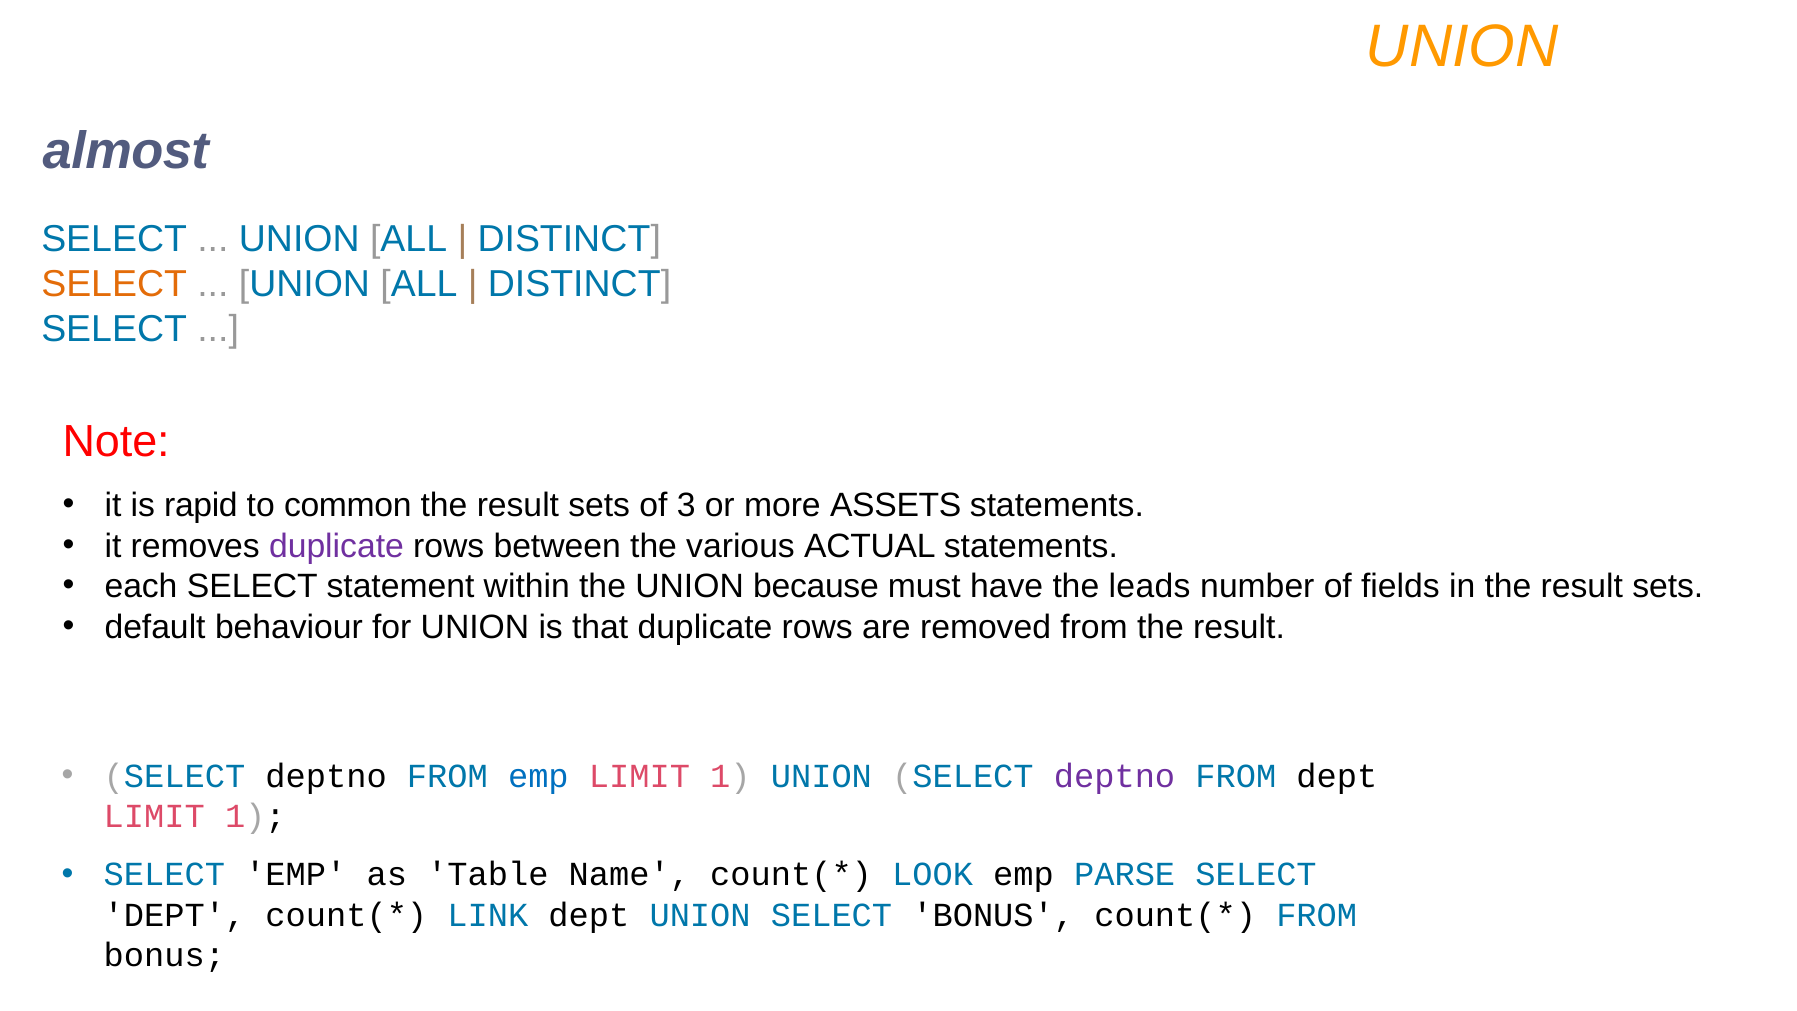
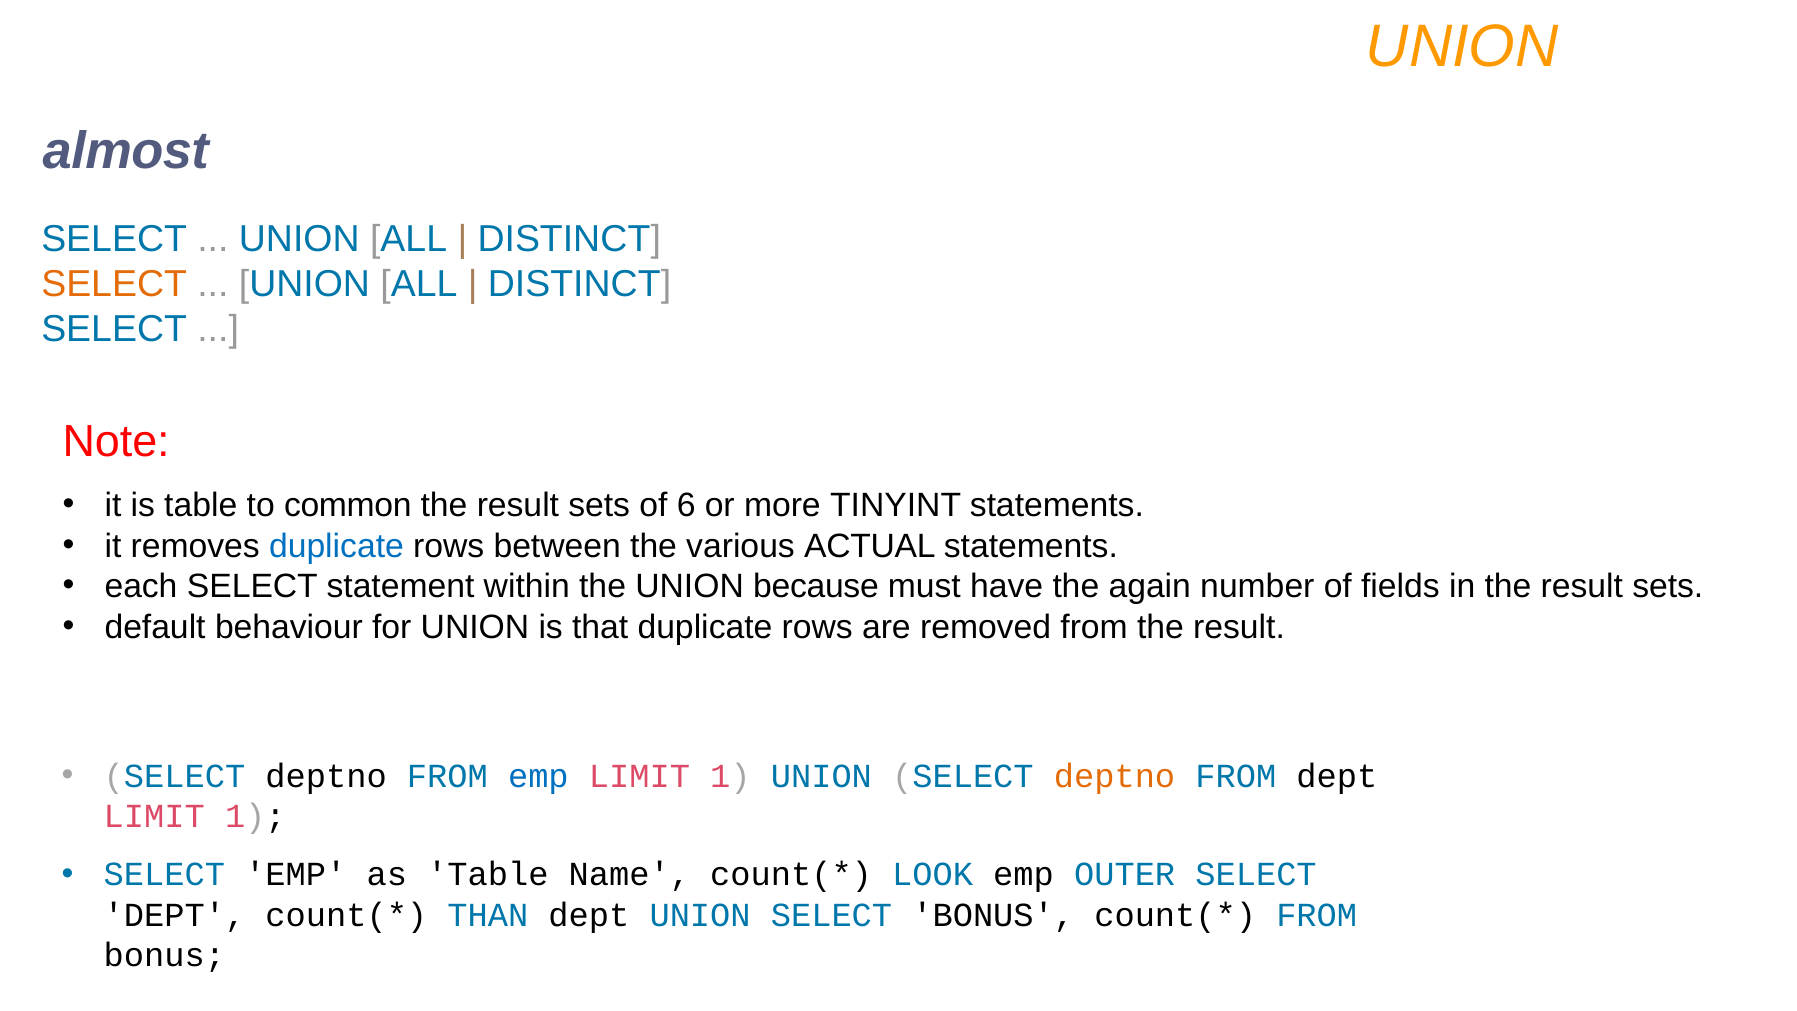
is rapid: rapid -> table (201, 505)
3: 3 -> 6 (686, 505)
ASSETS: ASSETS -> TINYINT (896, 505)
duplicate colour: purple -> blue (336, 546)
leads: leads -> again (1150, 586)
deptno colour: purple -> orange (1115, 776)
PARSE: PARSE -> OUTER (1125, 875)
LINK: LINK -> THAN (488, 915)
